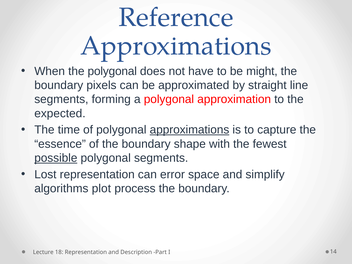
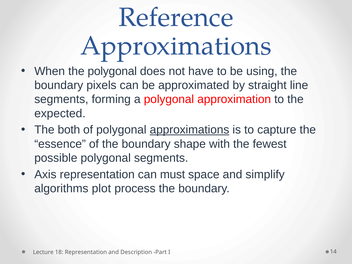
might: might -> using (262, 71)
time: time -> both (69, 130)
possible underline: present -> none (56, 158)
Lost: Lost -> Axis (45, 174)
error: error -> must (173, 174)
